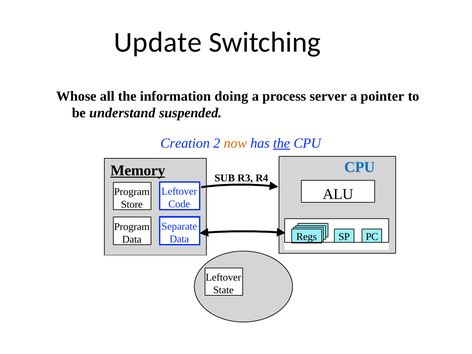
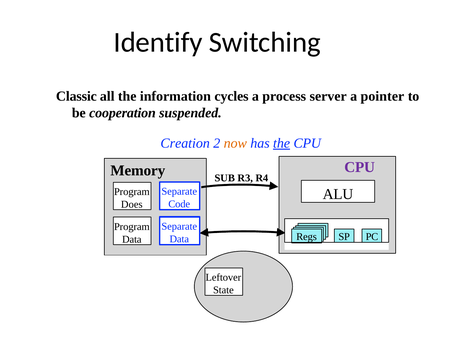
Update: Update -> Identify (158, 42)
Whose: Whose -> Classic (76, 96)
doing: doing -> cycles (232, 96)
understand: understand -> cooperation (122, 113)
CPU colour: blue -> purple (360, 167)
Memory underline: present -> none (138, 171)
Leftover: Leftover -> Separate (179, 192)
Store: Store -> Does (132, 204)
